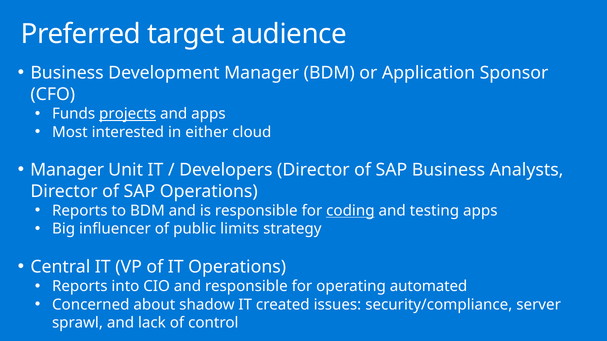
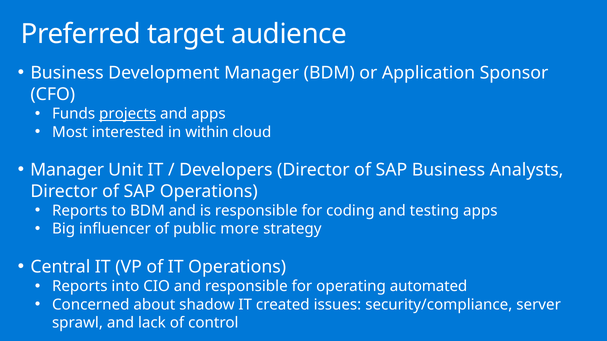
either: either -> within (207, 132)
coding underline: present -> none (350, 211)
limits: limits -> more (240, 229)
